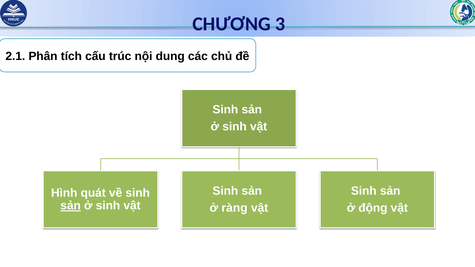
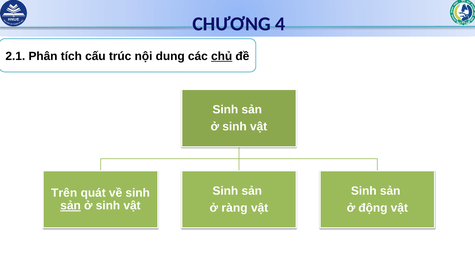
3: 3 -> 4 (280, 24)
chủ underline: none -> present (222, 56)
Hình: Hình -> Trên (64, 193)
